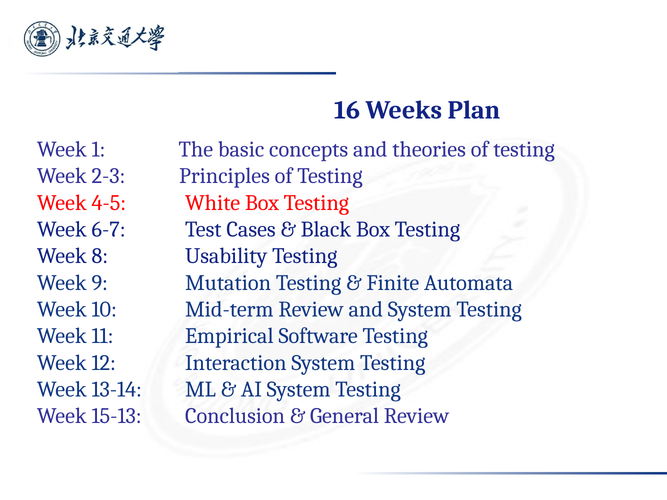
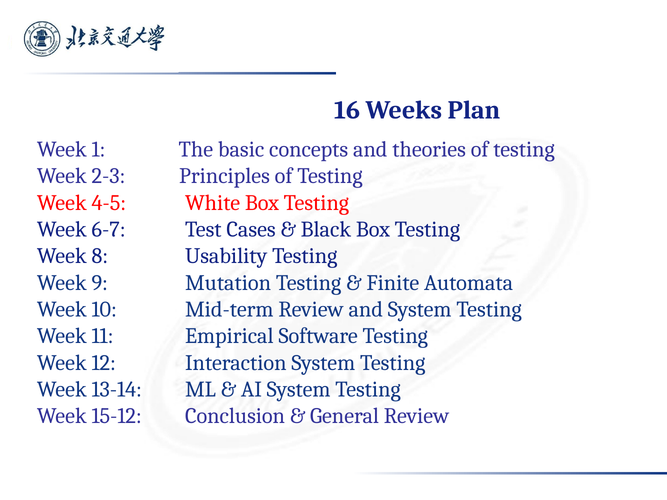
15-13: 15-13 -> 15-12 (117, 416)
